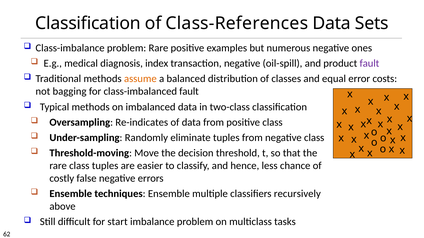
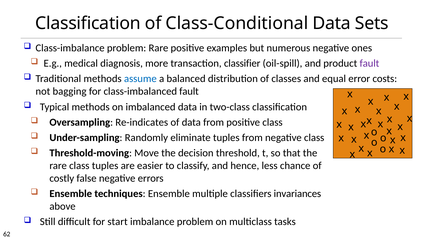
Class-References: Class-References -> Class-Conditional (237, 23)
index: index -> more (157, 63)
transaction negative: negative -> classifier (242, 63)
assume colour: orange -> blue (140, 79)
recursively: recursively -> invariances (297, 194)
